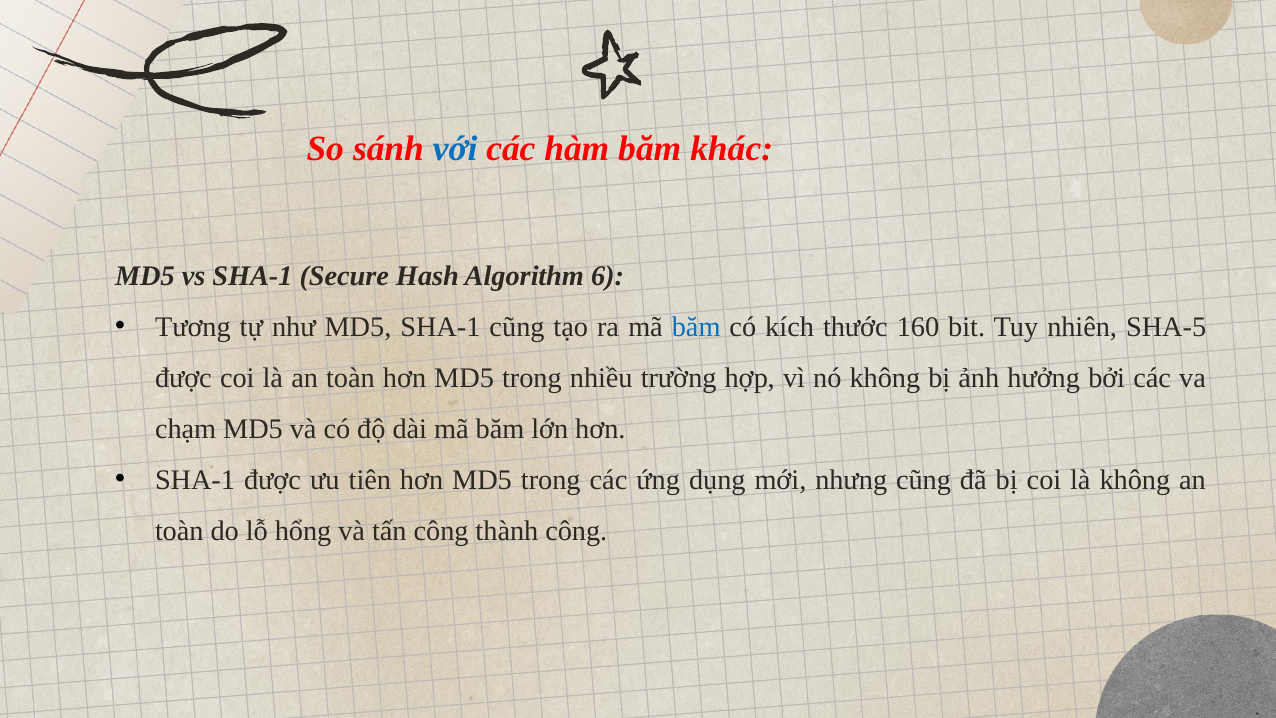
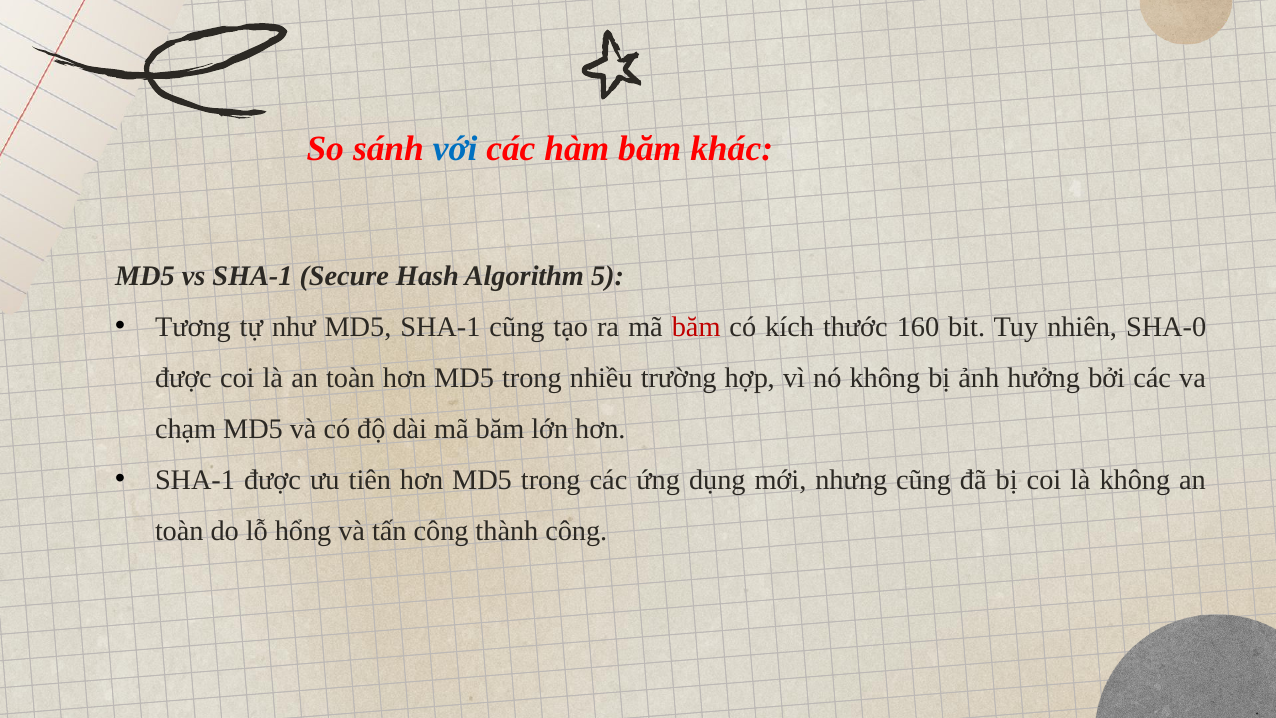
6: 6 -> 5 (608, 276)
băm colour: blue -> red (696, 327)
SHA-5: SHA-5 -> SHA-0 (1166, 327)
